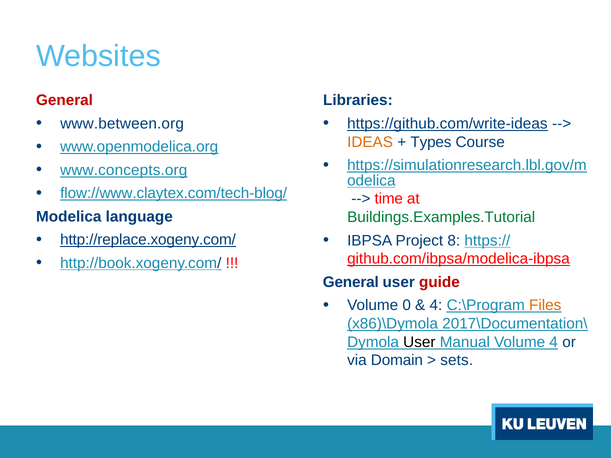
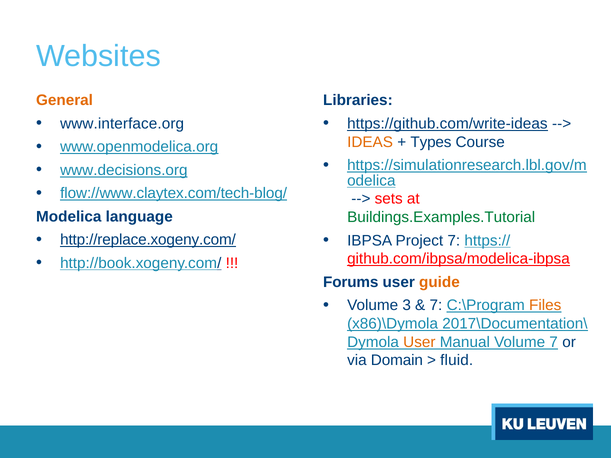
General colour: red -> orange (65, 100)
www.between.org: www.between.org -> www.interface.org (122, 124)
www.concepts.org: www.concepts.org -> www.decisions.org (124, 170)
time: time -> sets (389, 199)
Project 8: 8 -> 7 (454, 241)
General: General -> Forums (351, 282)
guide colour: red -> orange (439, 282)
0: 0 -> 3 (407, 306)
4: 4 -> 7 (436, 306)
User colour: black -> orange (419, 342)
Volume 4: 4 -> 7 (554, 342)
sets: sets -> fluid (457, 361)
